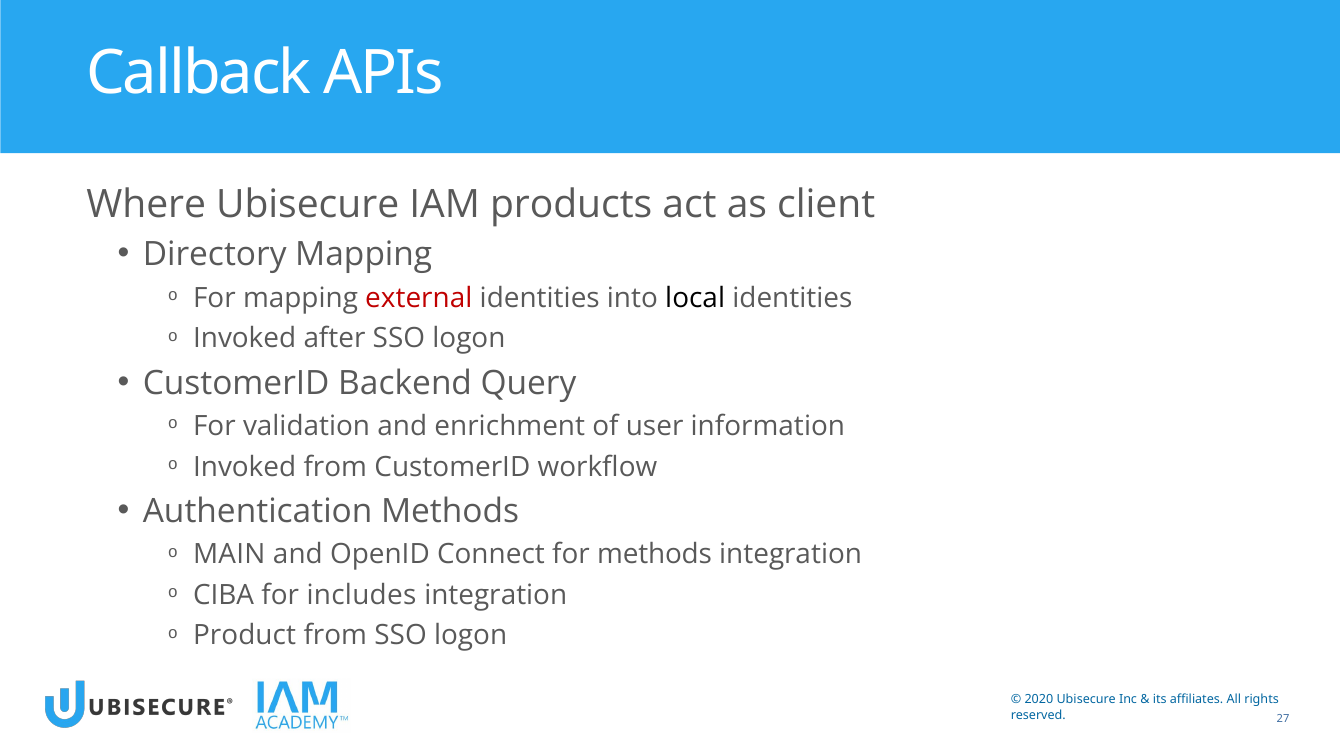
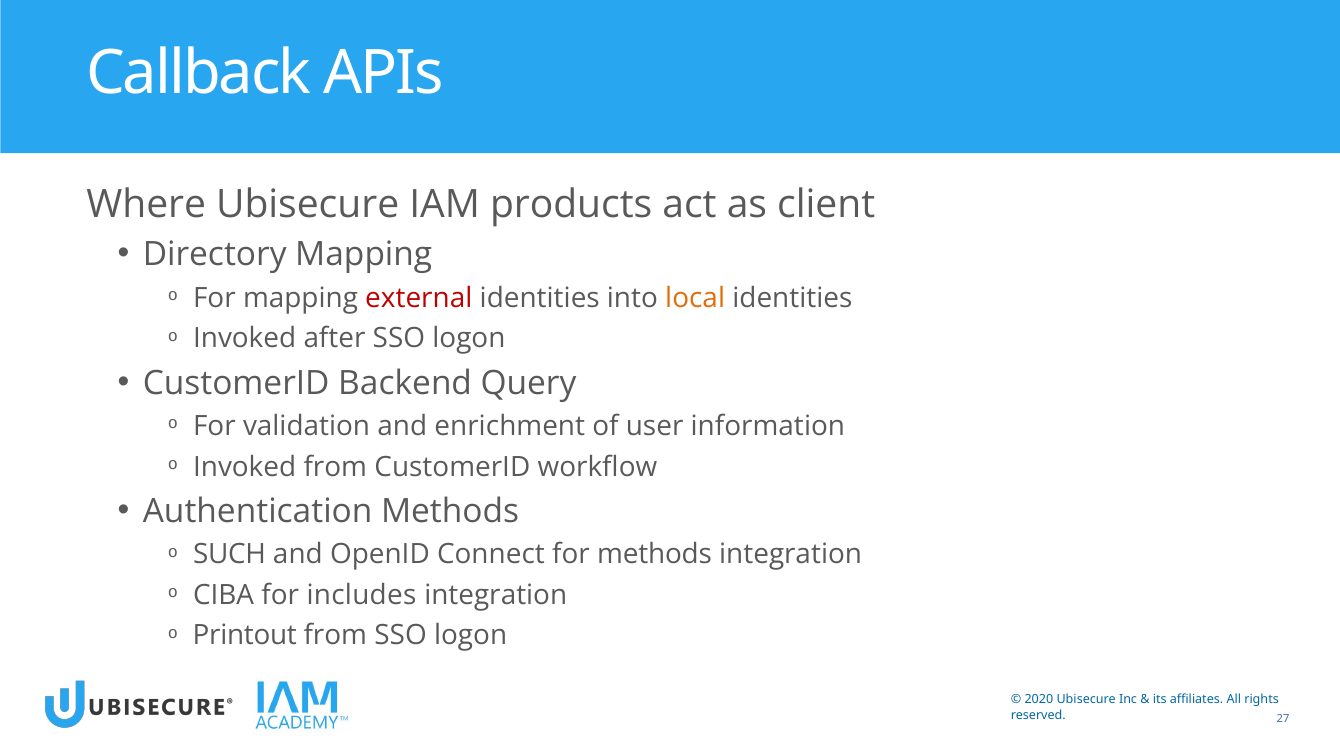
local colour: black -> orange (695, 298)
MAIN: MAIN -> SUCH (230, 555)
Product: Product -> Printout (245, 636)
